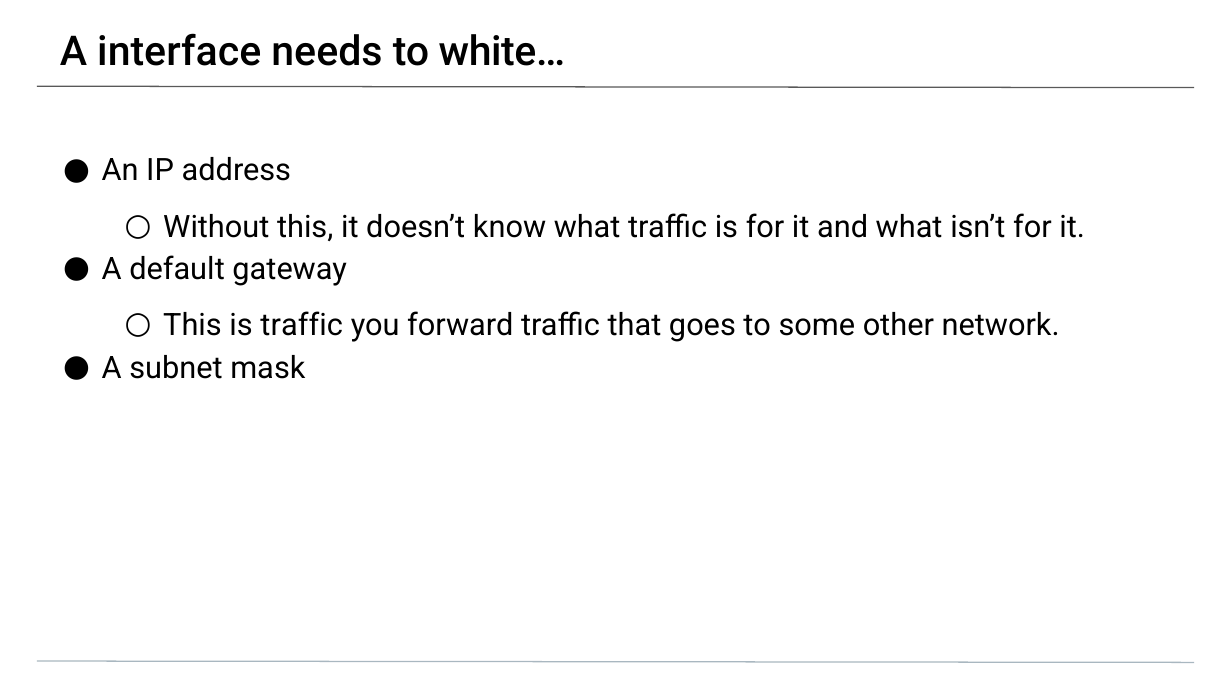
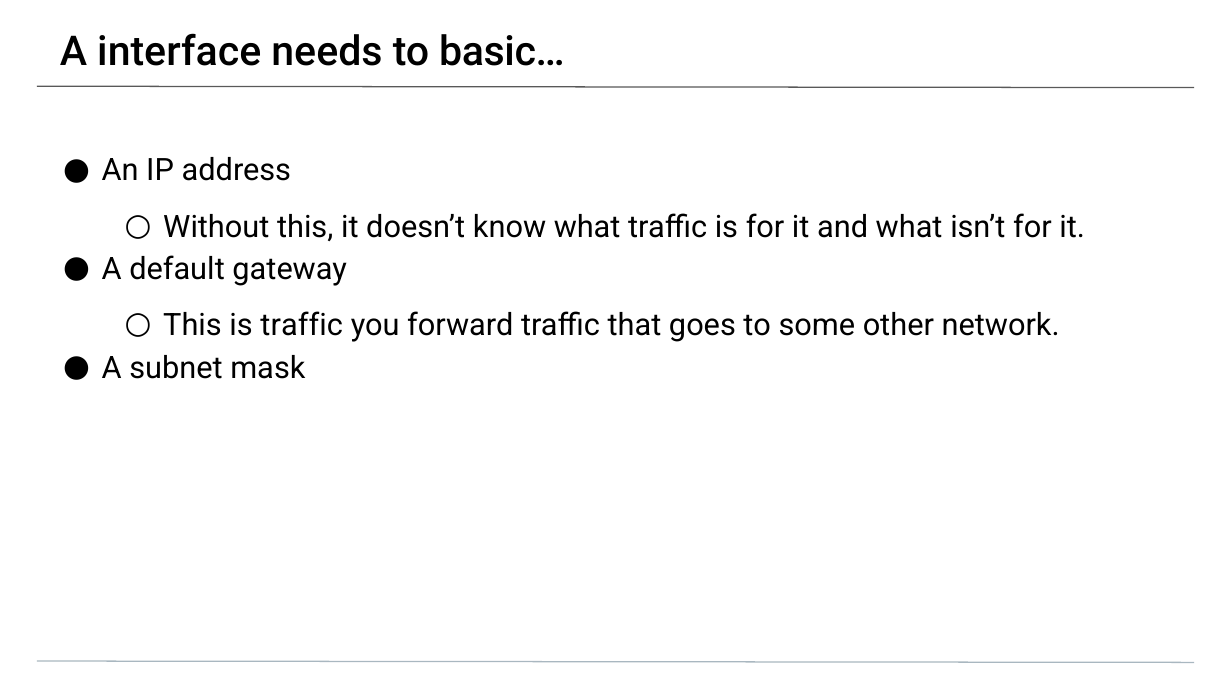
white…: white… -> basic… (502, 52)
